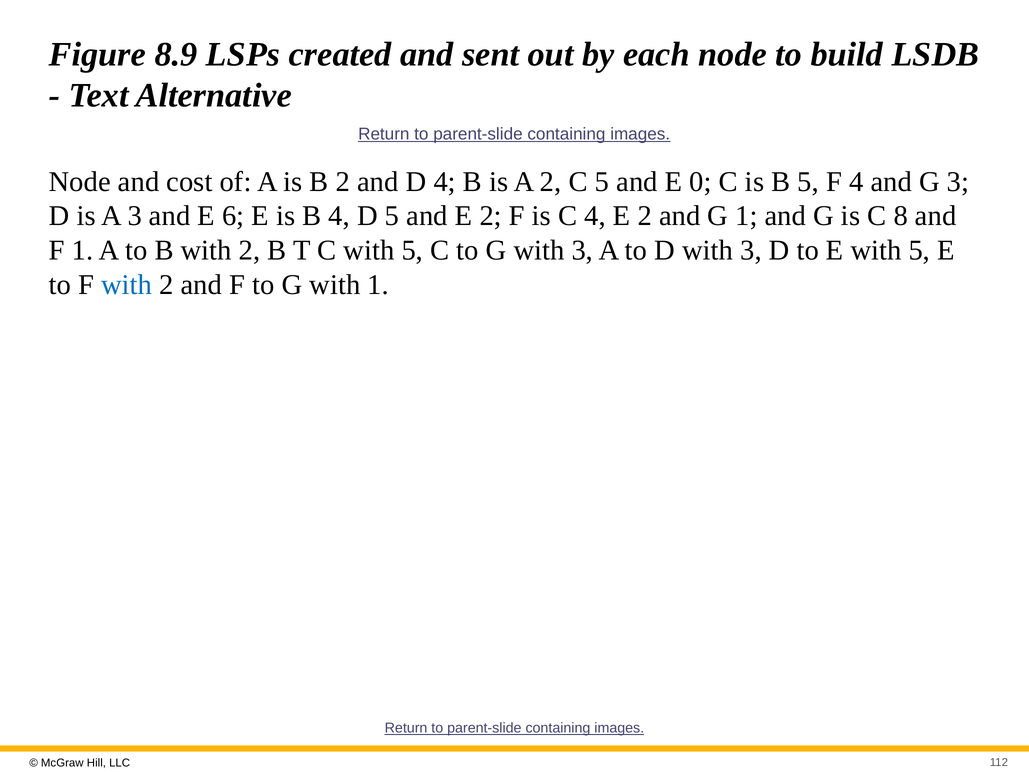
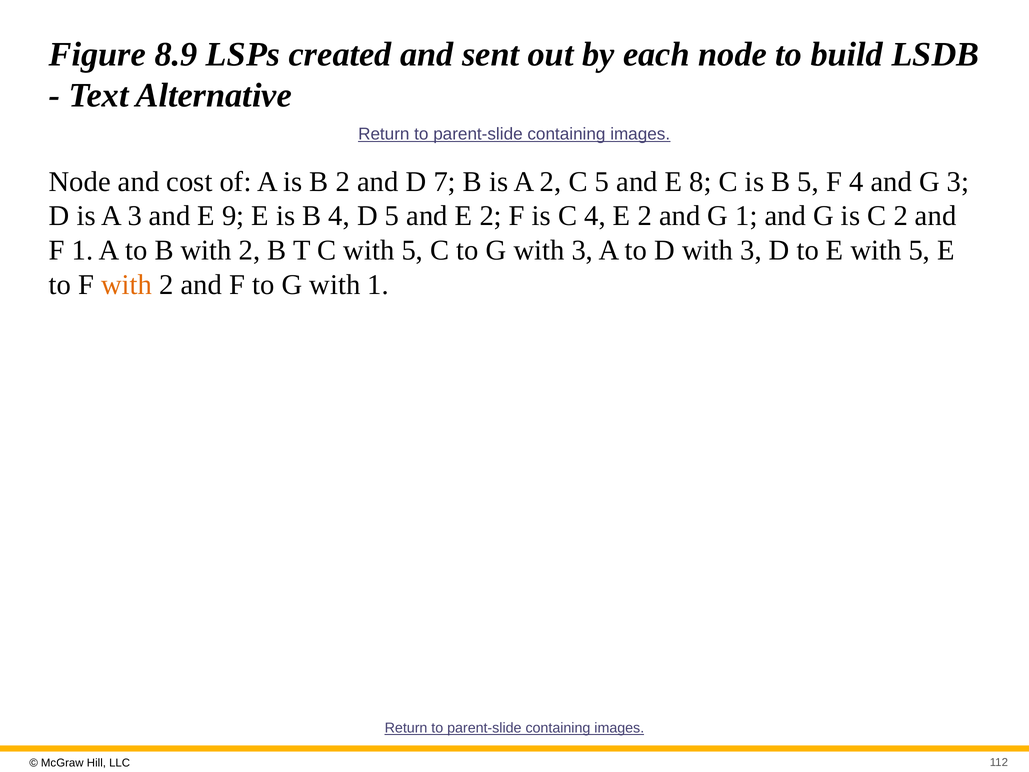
D 4: 4 -> 7 (445, 182)
0: 0 -> 8 (700, 182)
6: 6 -> 9 (233, 216)
C 8: 8 -> 2 (901, 216)
with colour: blue -> orange (127, 284)
